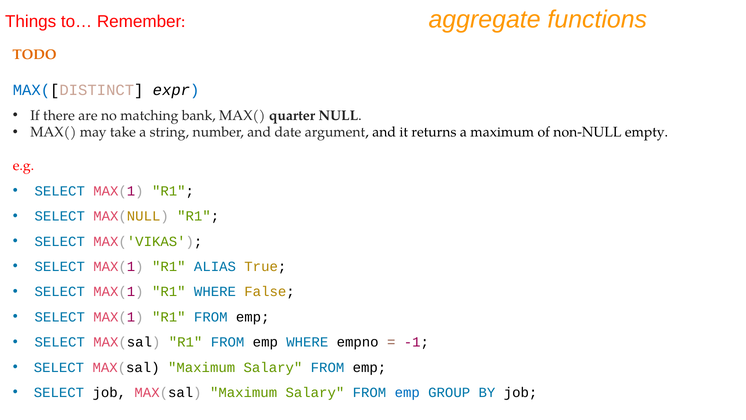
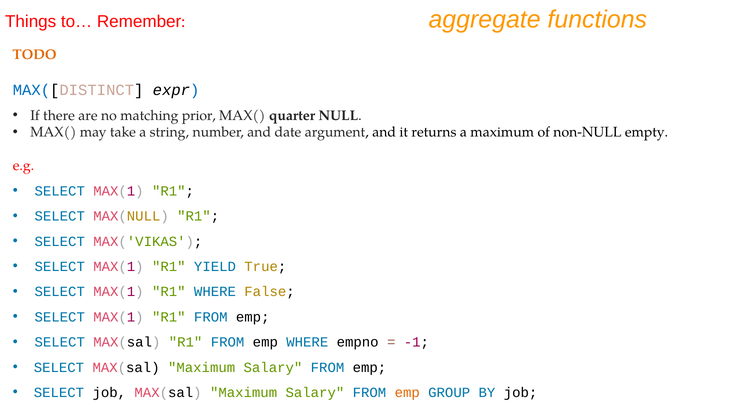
bank: bank -> prior (199, 115)
ALIAS: ALIAS -> YIELD (215, 266)
emp colour: blue -> orange (407, 392)
